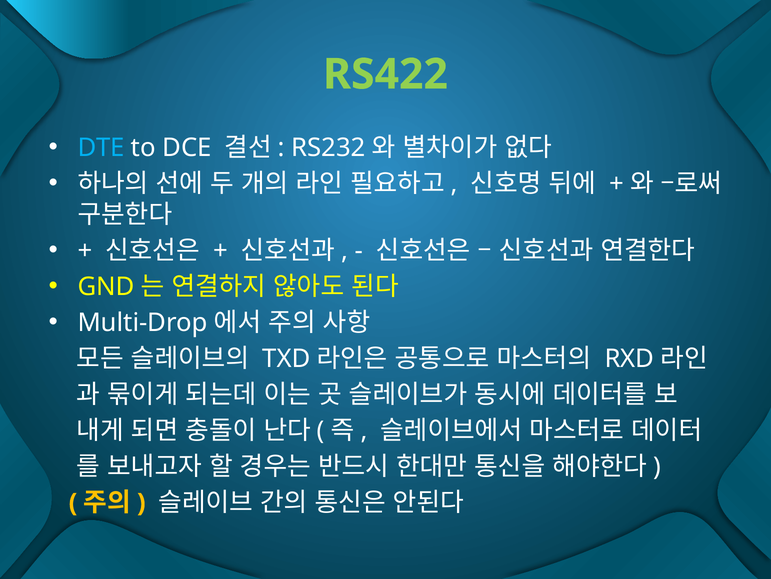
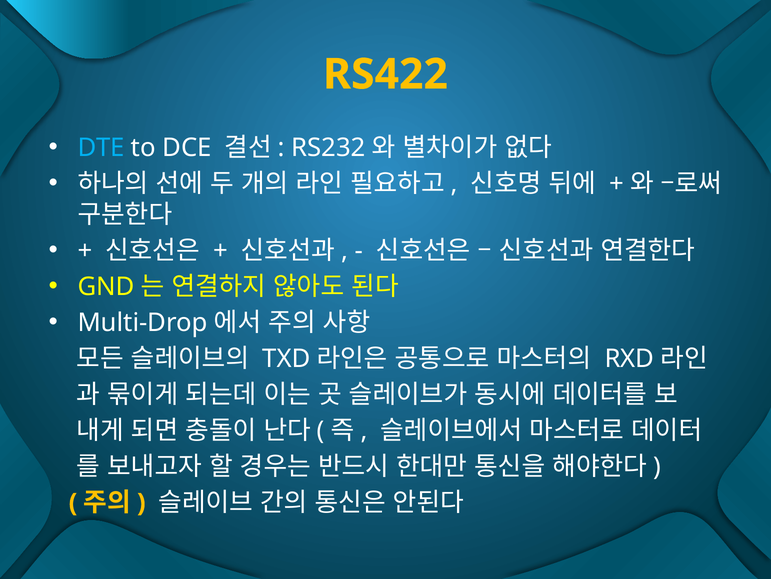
RS422 colour: light green -> yellow (385, 74)
